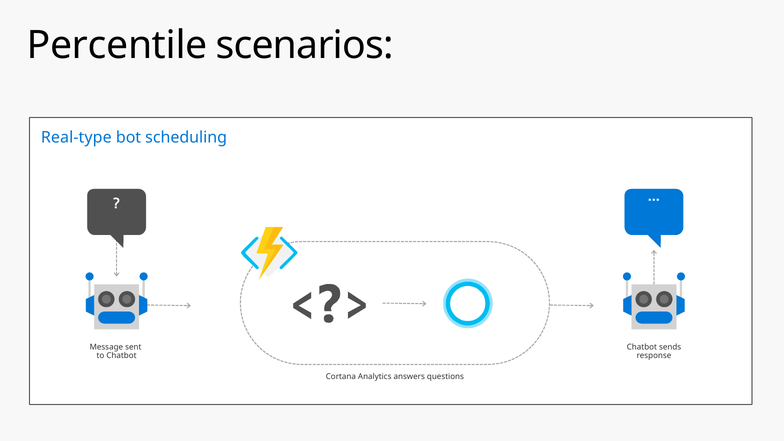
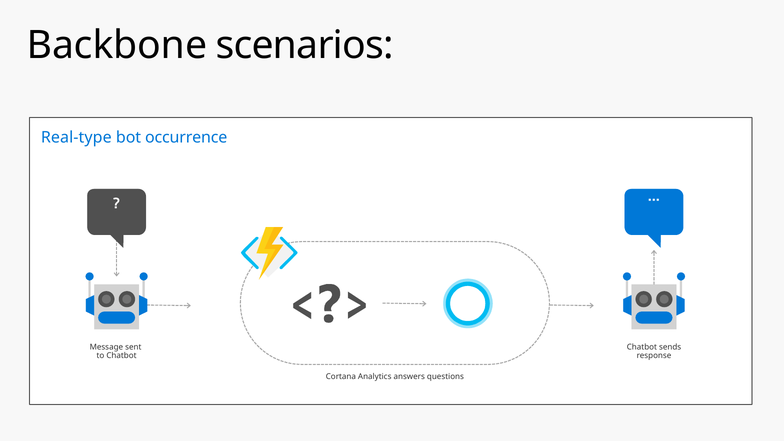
Percentile: Percentile -> Backbone (117, 45)
scheduling: scheduling -> occurrence (186, 138)
